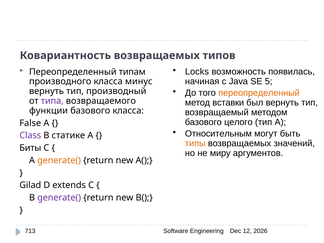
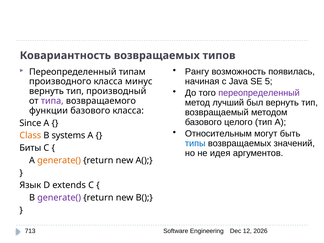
Locks: Locks -> Рангу (197, 72)
переопределенный colour: orange -> purple (259, 93)
вставки: вставки -> лучший (228, 103)
False: False -> Since (30, 123)
Class colour: purple -> orange (30, 136)
статике: статике -> systems (68, 136)
типы colour: orange -> blue (195, 143)
миру: миру -> идея (220, 153)
Gilad: Gilad -> Язык (30, 185)
